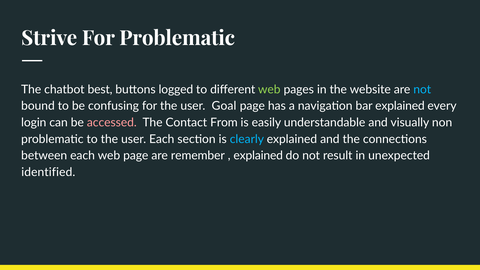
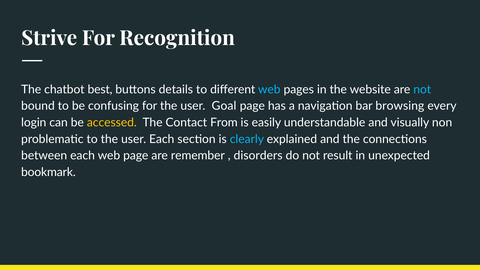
For Problematic: Problematic -> Recognition (177, 38)
logged: logged -> details (176, 89)
web colour: light green -> light blue (269, 89)
bar explained: explained -> browsing (400, 106)
accessed colour: pink -> yellow (112, 123)
explained: explained -> disorders (258, 156)
identified: identified -> bookmark (48, 172)
